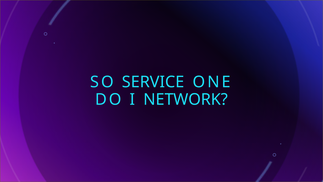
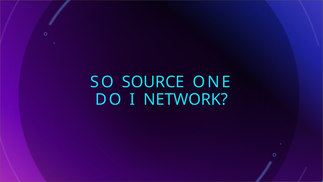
SERVICE: SERVICE -> SOURCE (153, 82)
